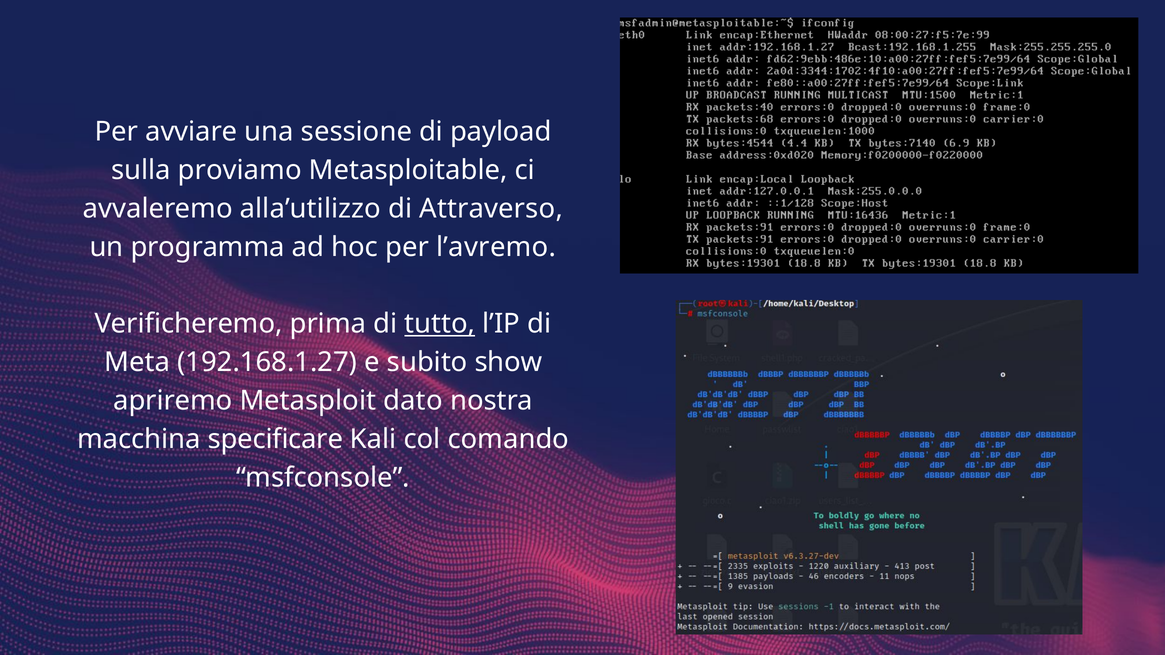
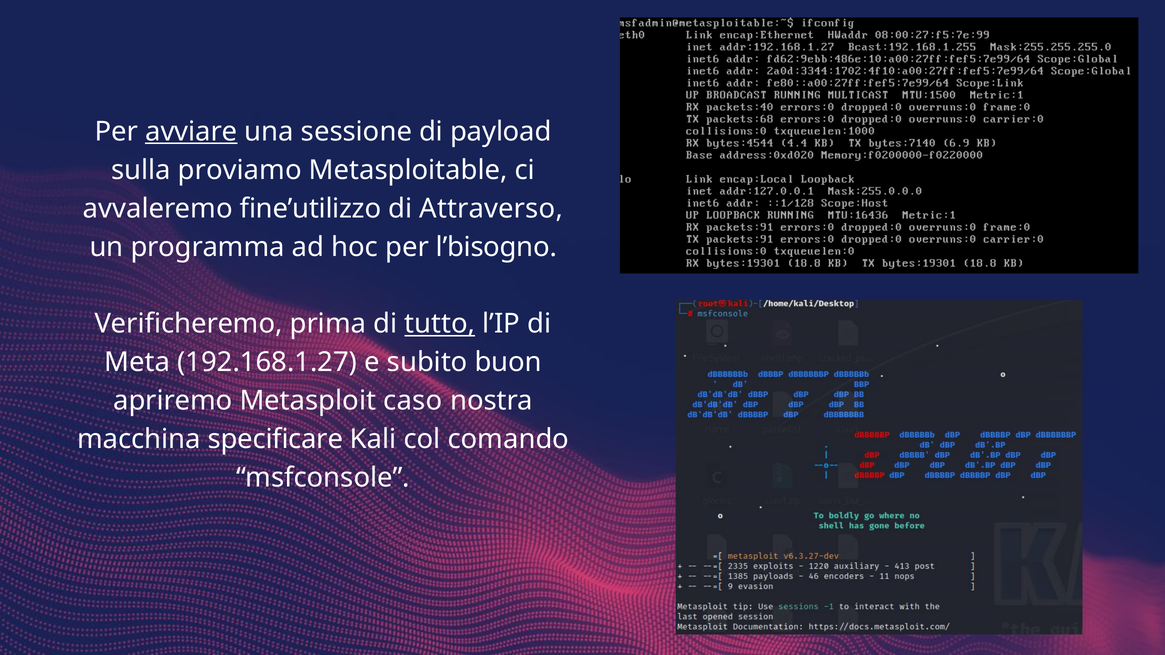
avviare underline: none -> present (191, 132)
alla’utilizzo: alla’utilizzo -> fine’utilizzo (311, 209)
l’avremo: l’avremo -> l’bisogno (496, 247)
show: show -> buon (508, 363)
dato: dato -> caso (413, 401)
